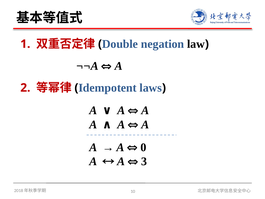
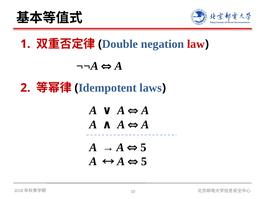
law colour: black -> red (196, 44)
0: 0 -> 5 (143, 147)
3: 3 -> 5 (144, 161)
